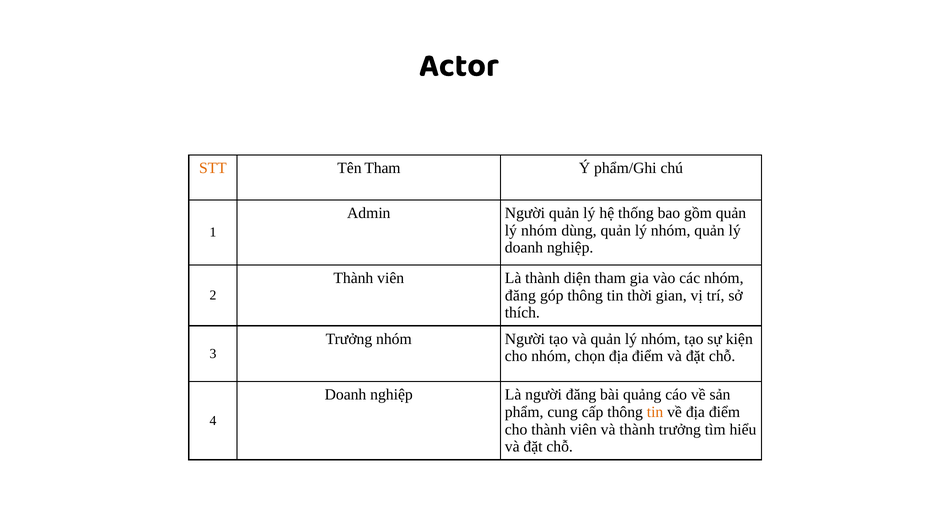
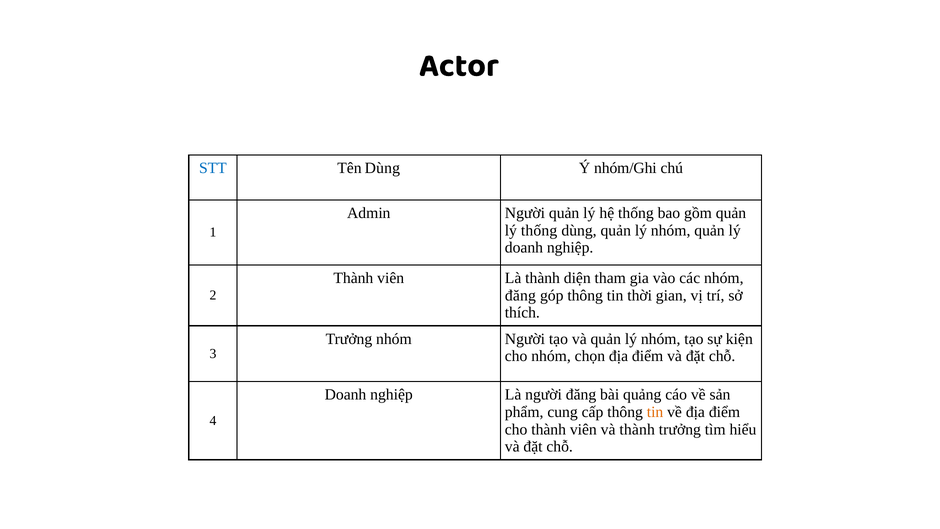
STT colour: orange -> blue (213, 168)
Tên Tham: Tham -> Dùng (382, 168)
phẩm/Ghi: phẩm/Ghi -> nhóm/Ghi (625, 168)
nhóm: nhóm -> thống (539, 230)
